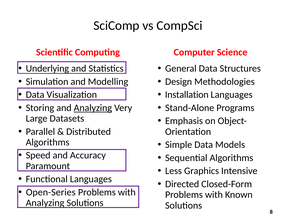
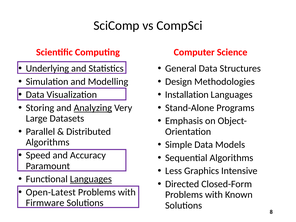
Languages underline: none -> present (91, 179)
Open-Series: Open-Series -> Open-Latest (51, 192)
Analyzing: Analyzing -> Firmware (45, 203)
